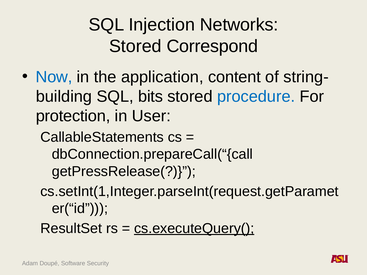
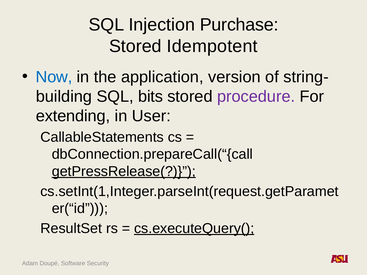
Networks: Networks -> Purchase (239, 25)
Correspond: Correspond -> Idempotent (212, 46)
content: content -> version (234, 77)
procedure colour: blue -> purple (256, 97)
protection: protection -> extending (73, 116)
getPressRelease( underline: none -> present (124, 171)
